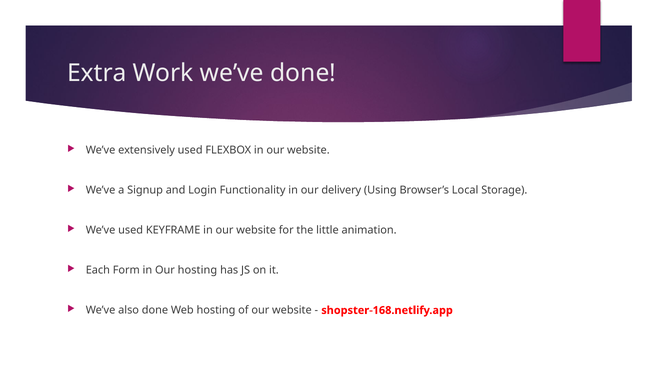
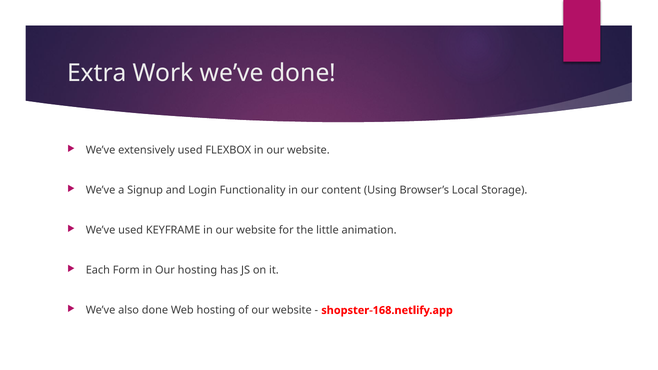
delivery: delivery -> content (341, 190)
